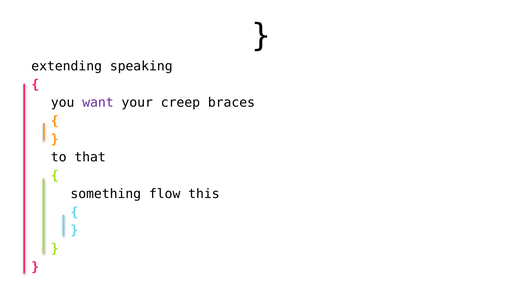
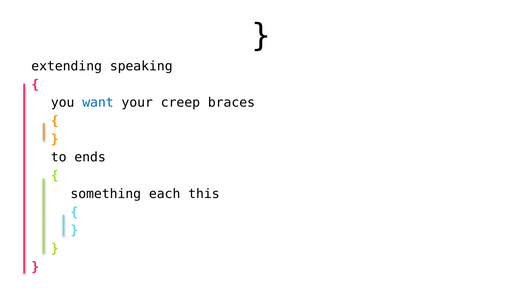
want colour: purple -> blue (98, 103)
that: that -> ends (90, 158)
flow: flow -> each (165, 194)
